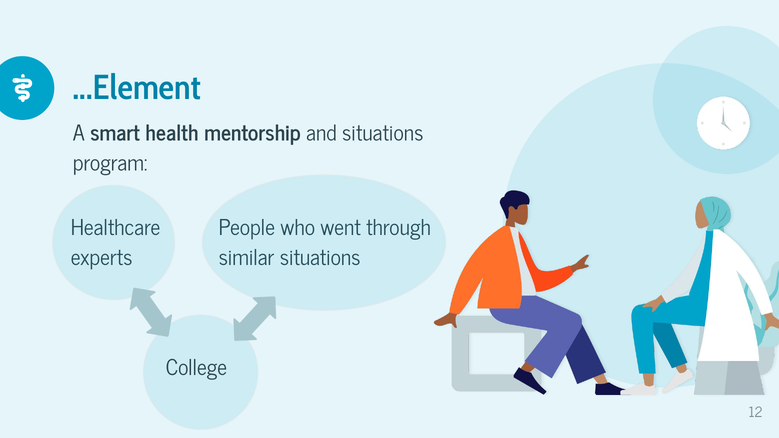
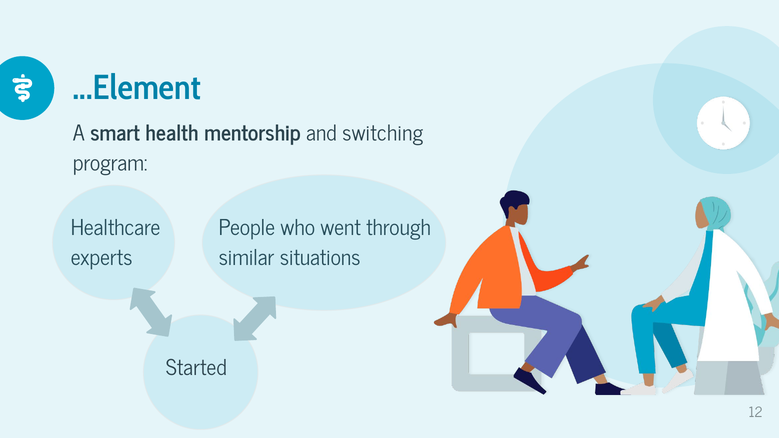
and situations: situations -> switching (383, 134)
College: College -> Started (196, 368)
